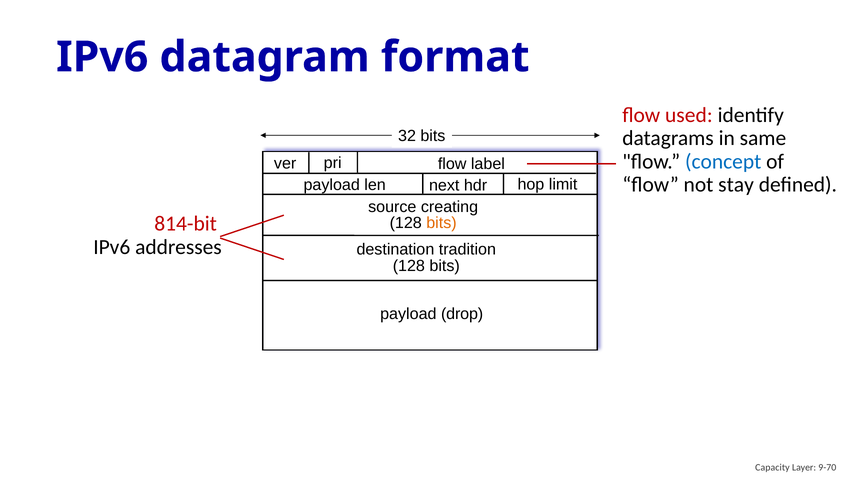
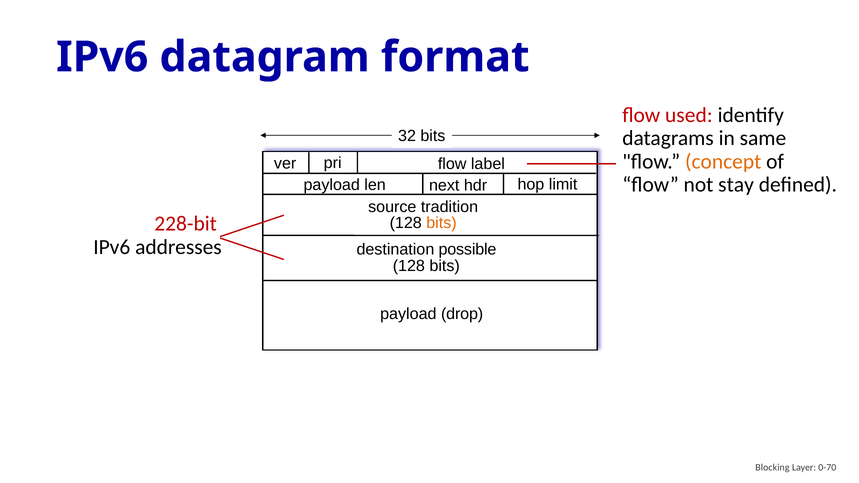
concept colour: blue -> orange (723, 162)
creating: creating -> tradition (450, 207)
814-bit: 814-bit -> 228-bit (186, 224)
tradition: tradition -> possible (467, 250)
Capacity: Capacity -> Blocking (772, 467)
9-70: 9-70 -> 0-70 (827, 467)
